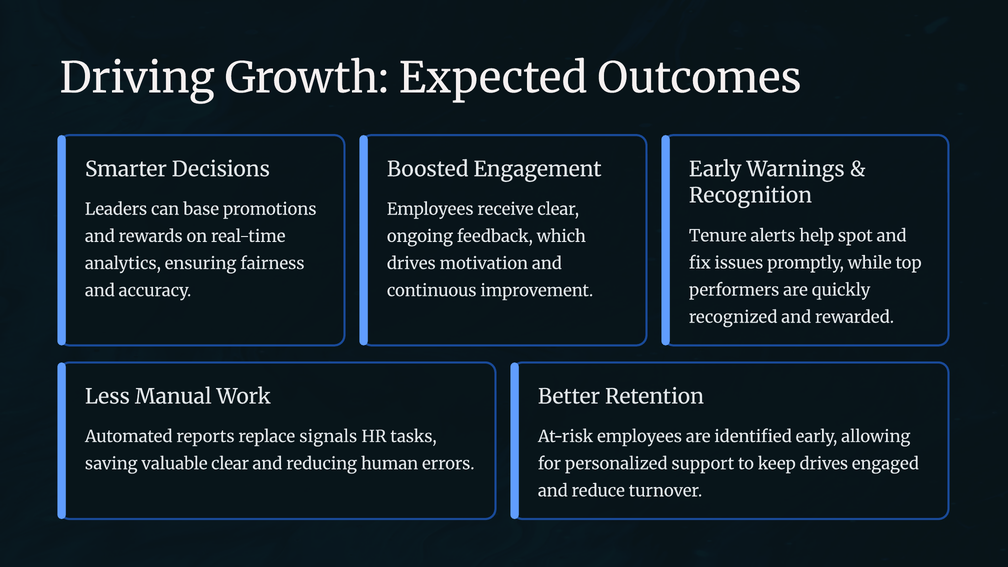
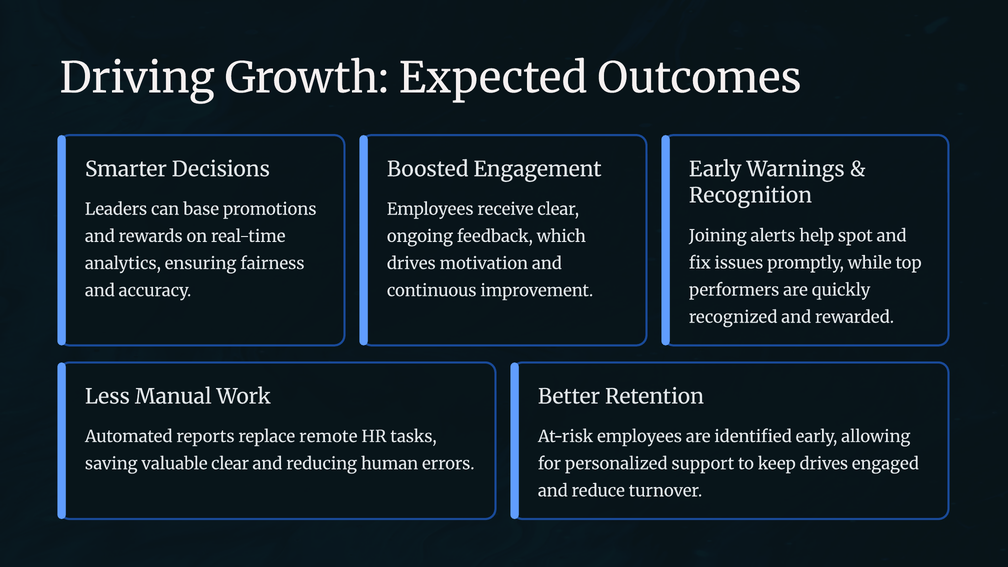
Tenure: Tenure -> Joining (718, 236)
signals: signals -> remote (328, 437)
